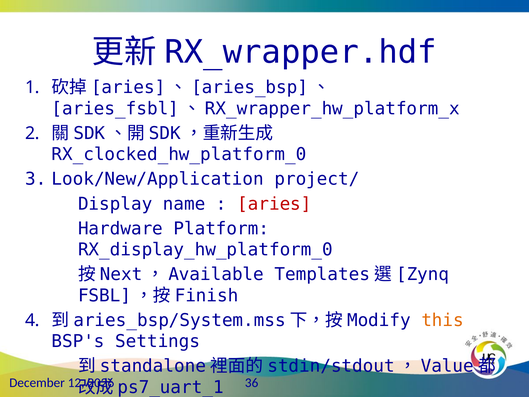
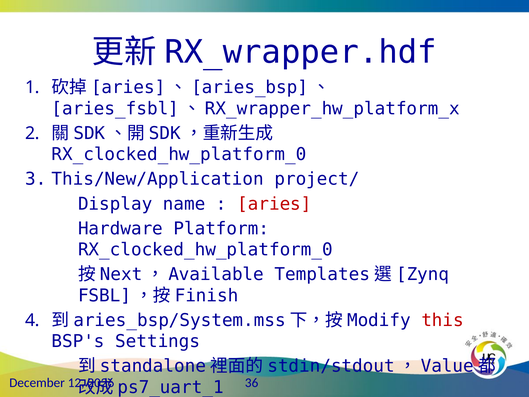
Look/New/Application: Look/New/Application -> This/New/Application (158, 179)
RX_display_hw_platform_0: RX_display_hw_platform_0 -> RX_clocked_hw_platform_0 (205, 250)
this colour: orange -> red (443, 320)
